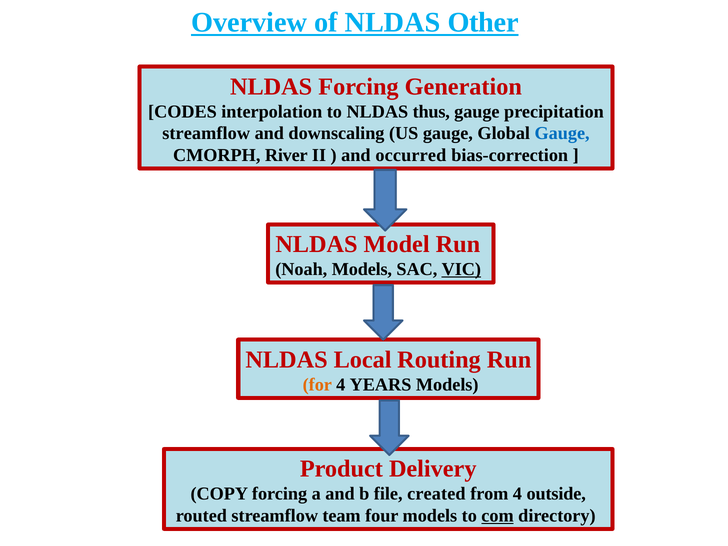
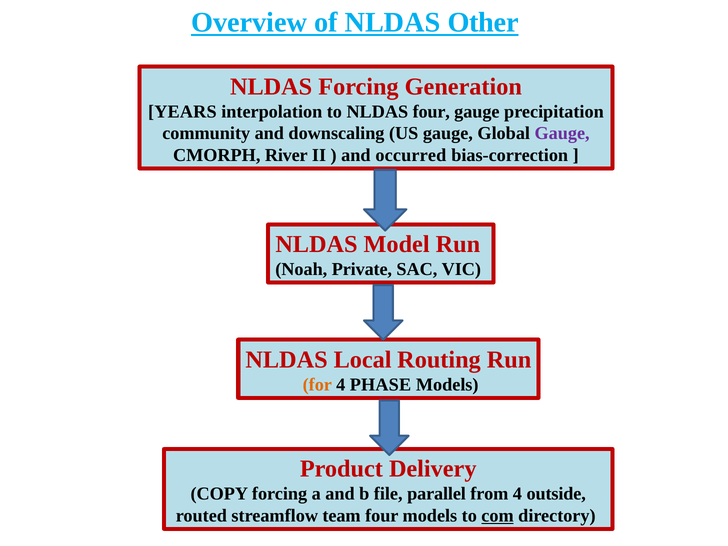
CODES: CODES -> YEARS (182, 112)
NLDAS thus: thus -> four (431, 112)
streamflow: streamflow -> community (206, 133)
Gauge colour: blue -> purple (562, 133)
Noah Models: Models -> Private (362, 269)
VIC underline: present -> none (461, 269)
YEARS: YEARS -> PHASE (380, 385)
created: created -> parallel (437, 494)
